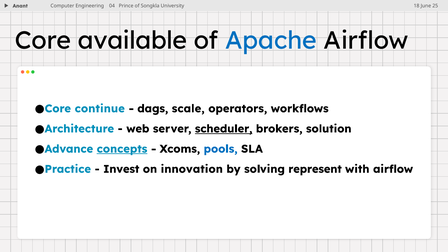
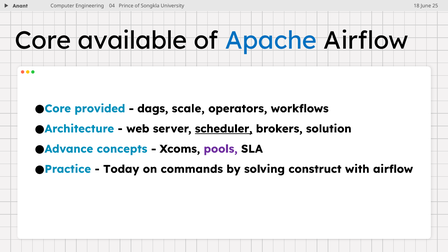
continue: continue -> provided (100, 109)
concepts underline: present -> none (122, 149)
pools colour: blue -> purple (221, 149)
Invest: Invest -> Today (121, 169)
innovation: innovation -> commands (192, 169)
represent: represent -> construct (315, 169)
